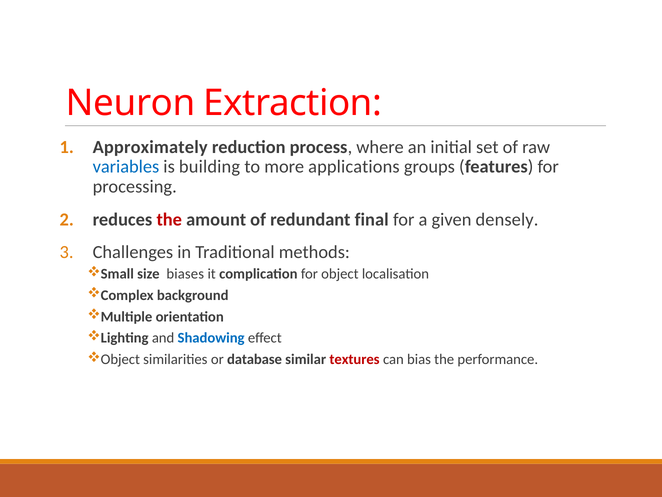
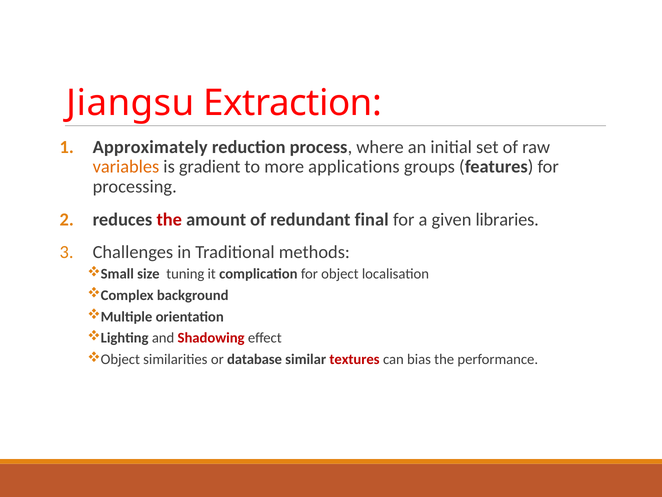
Neuron: Neuron -> Jiangsu (130, 103)
variables colour: blue -> orange (126, 167)
building: building -> gradient (210, 167)
densely: densely -> libraries (507, 219)
biases: biases -> tuning (185, 274)
Shadowing colour: blue -> red (211, 338)
